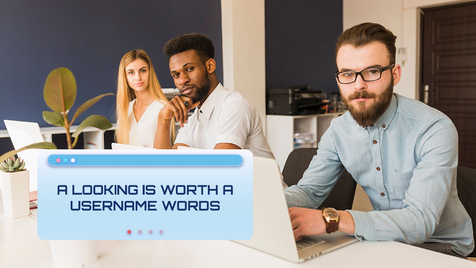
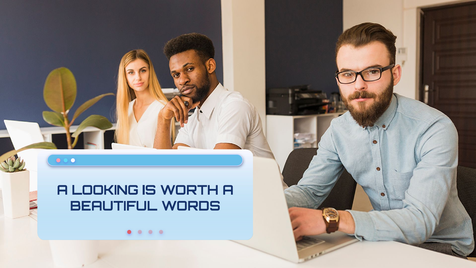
USERNAME: USERNAME -> BEAUTIFUL (114, 206)
